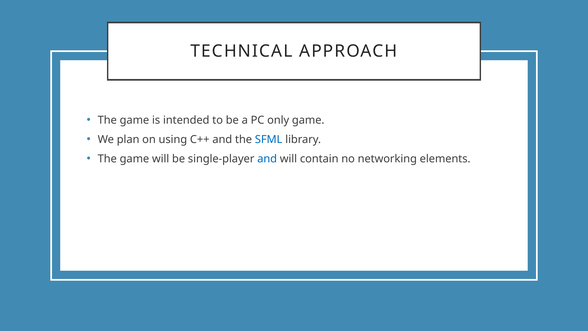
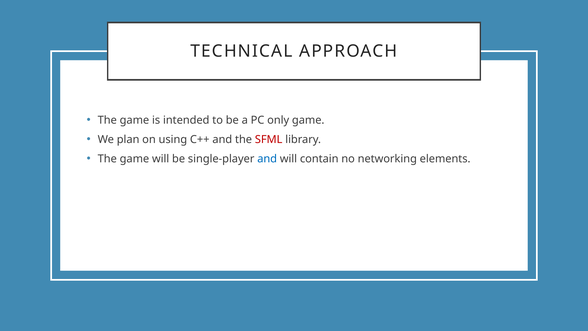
SFML colour: blue -> red (269, 139)
